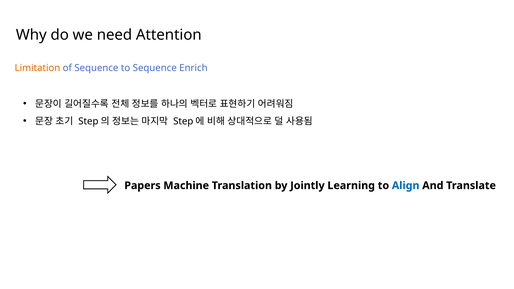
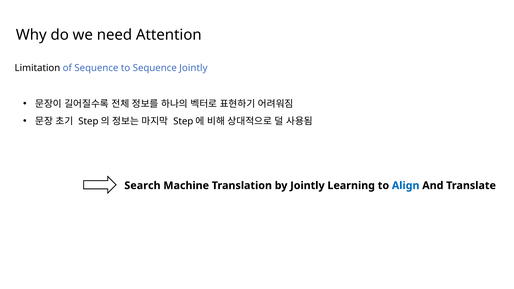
Limitation colour: orange -> black (37, 68)
Sequence Enrich: Enrich -> Jointly (193, 68)
Papers: Papers -> Search (142, 186)
